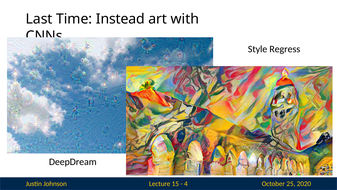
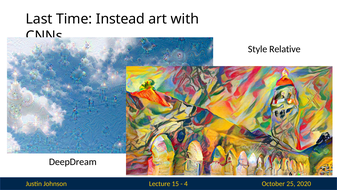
Regress: Regress -> Relative (285, 49)
